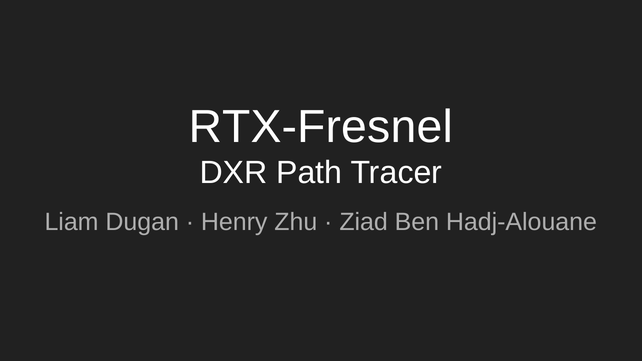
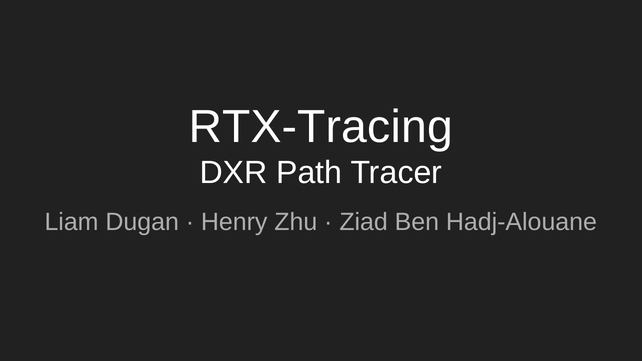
RTX-Fresnel: RTX-Fresnel -> RTX-Tracing (321, 127)
